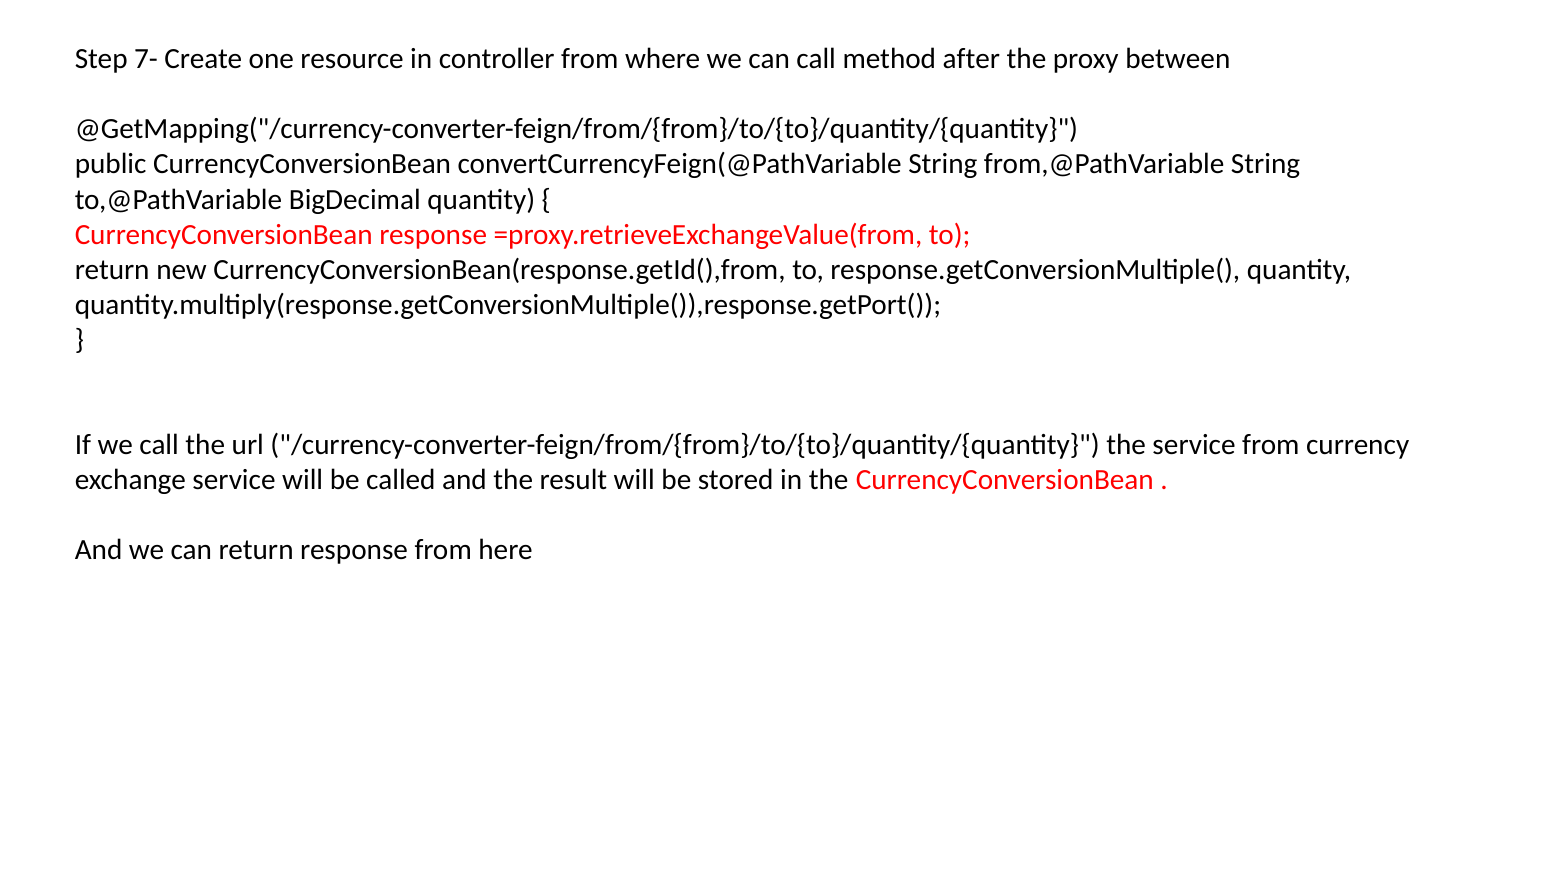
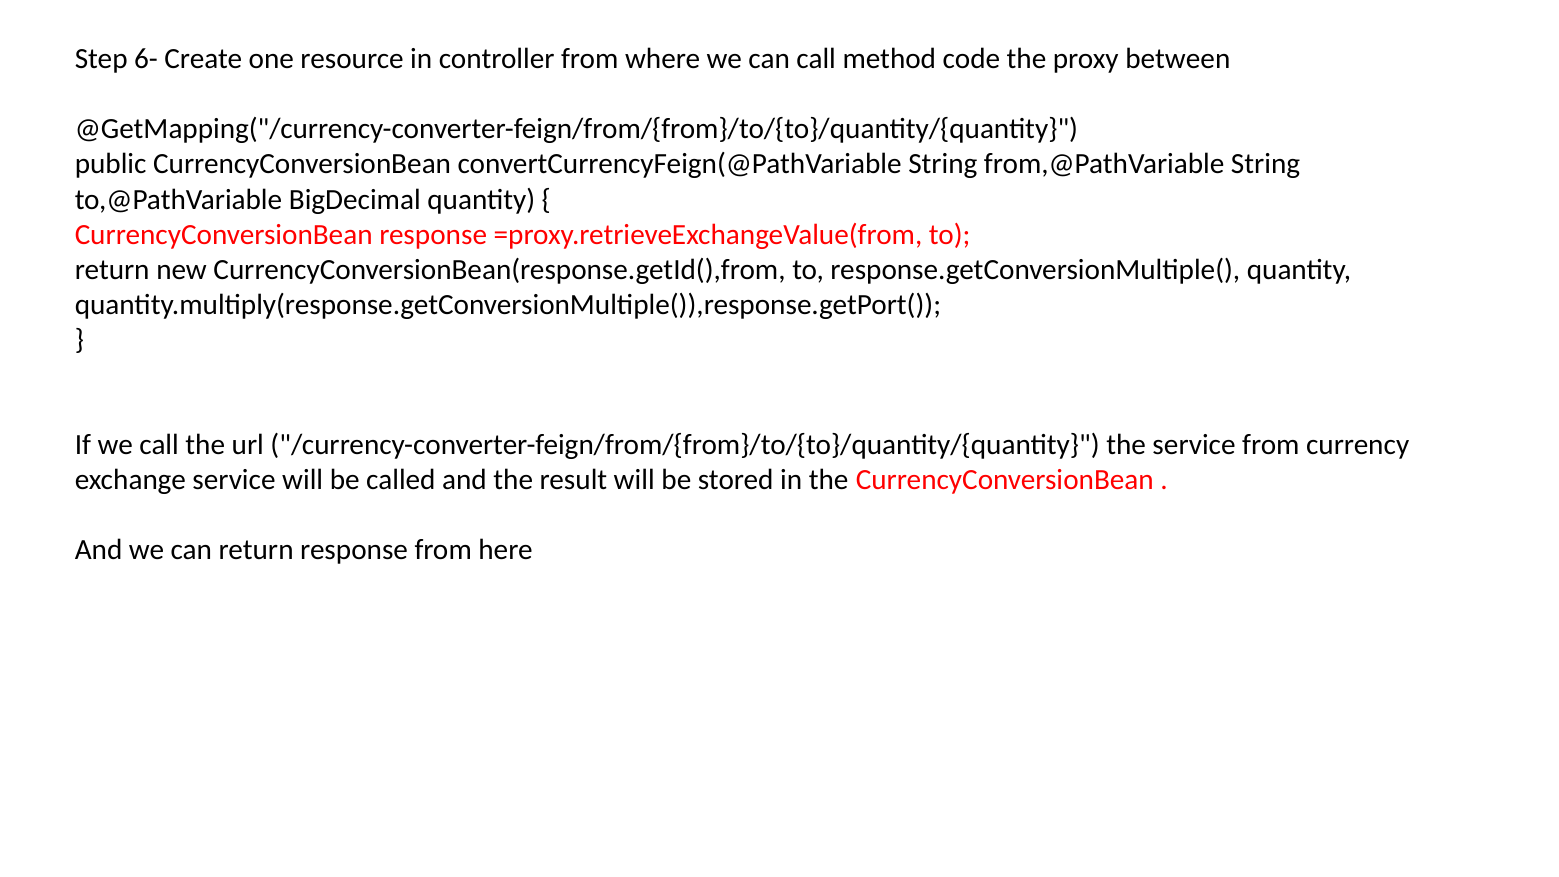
7-: 7- -> 6- (146, 59)
after: after -> code (971, 59)
